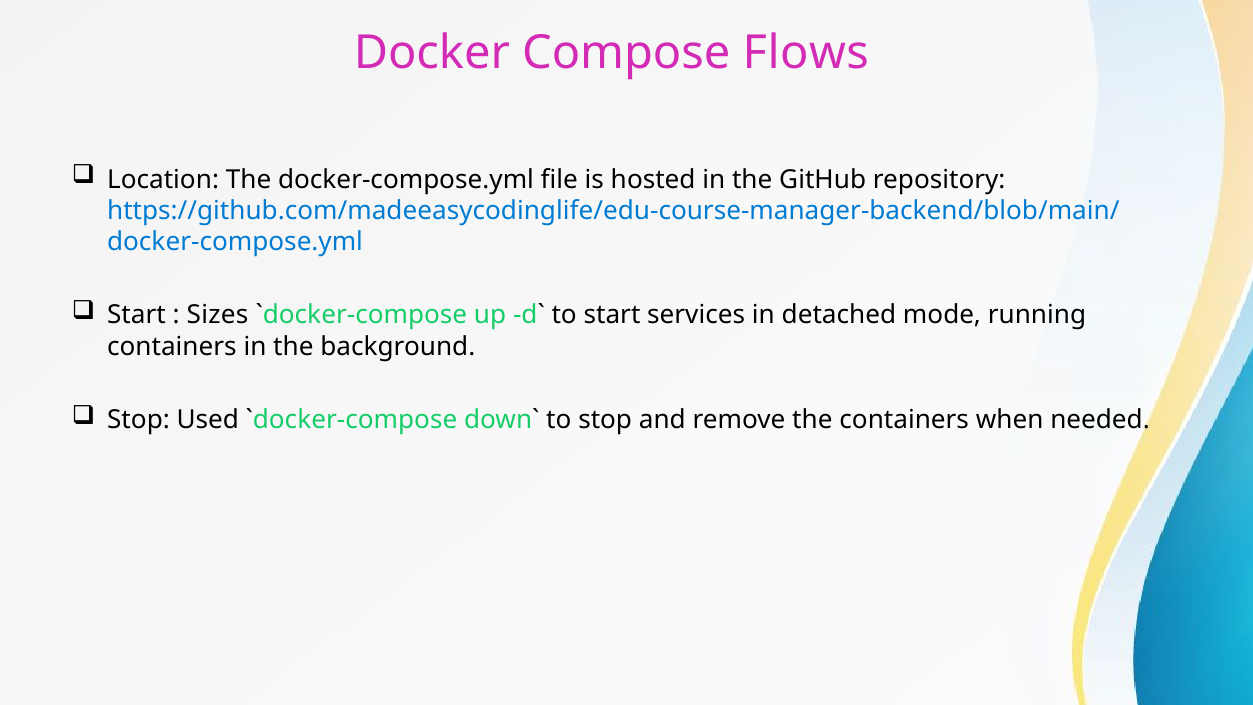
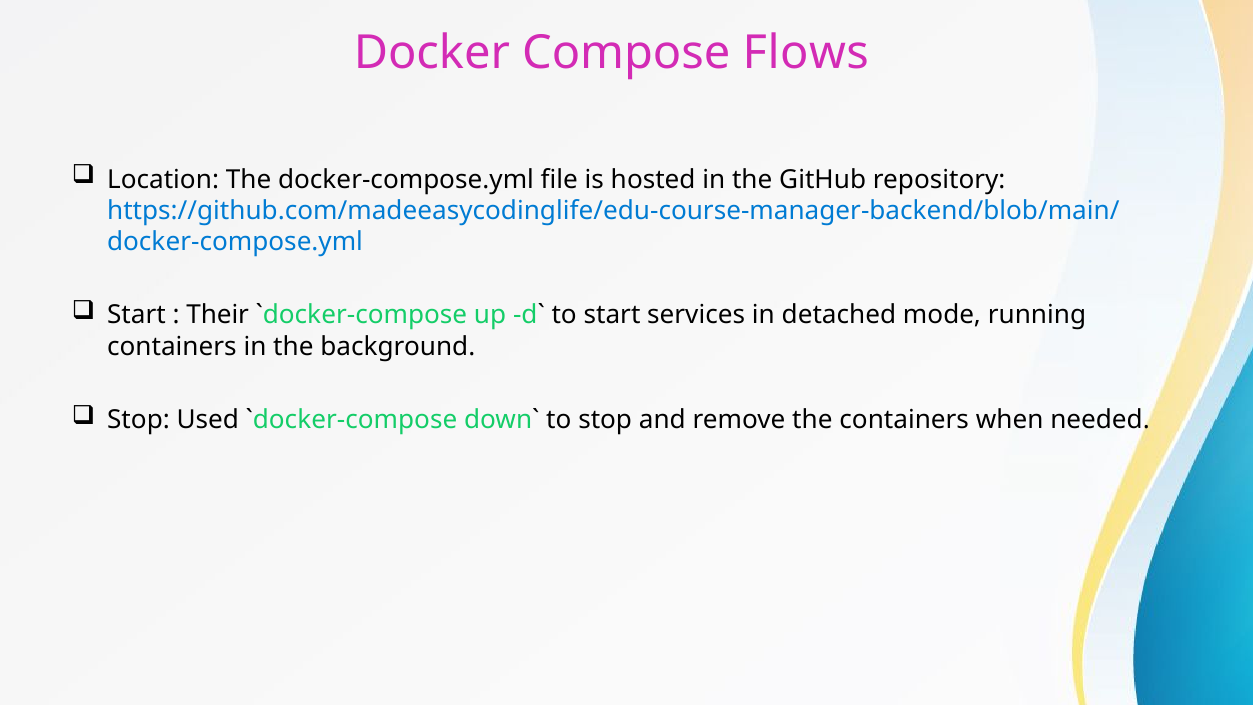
Sizes: Sizes -> Their (218, 315)
